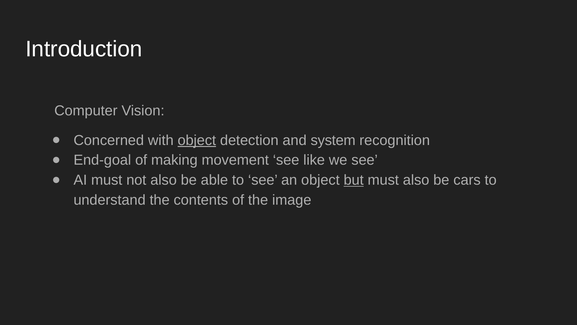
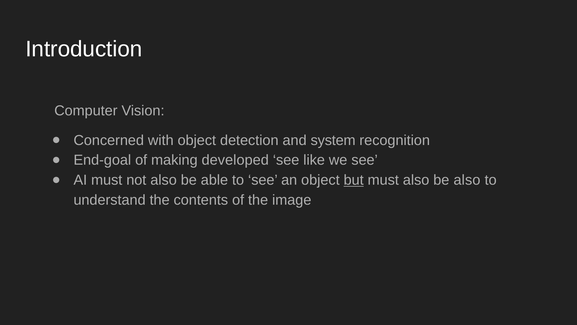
object underline: present -> none (197, 140)
movement: movement -> developed (235, 160)
be cars: cars -> also (467, 180)
